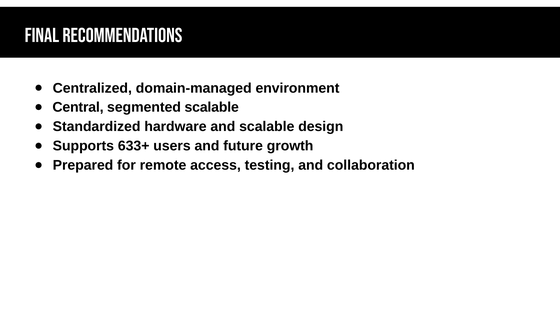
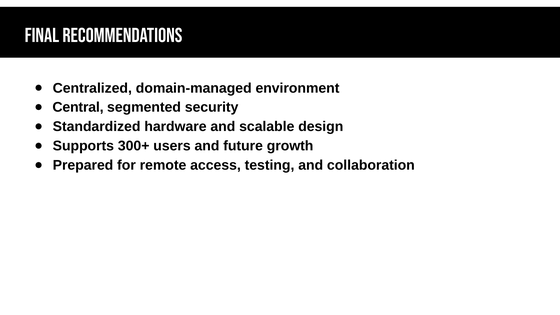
segmented scalable: scalable -> security (212, 107)
633+: 633+ -> 300+ (134, 146)
